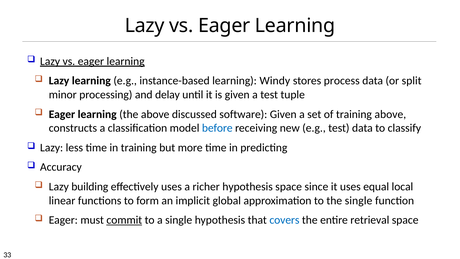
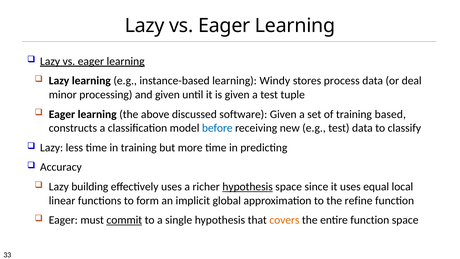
split: split -> deal (412, 81)
and delay: delay -> given (167, 95)
training above: above -> based (390, 114)
hypothesis underline: none -> present (248, 187)
the single: single -> refine (359, 200)
covers colour: blue -> orange (284, 220)
entire retrieval: retrieval -> function (370, 220)
